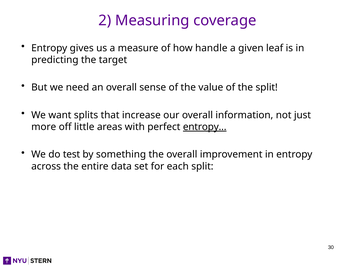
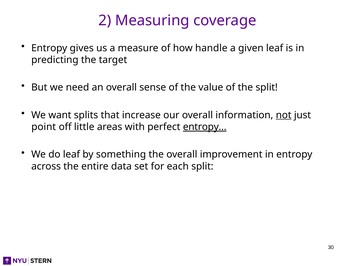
not underline: none -> present (284, 115)
more: more -> point (44, 127)
do test: test -> leaf (71, 155)
